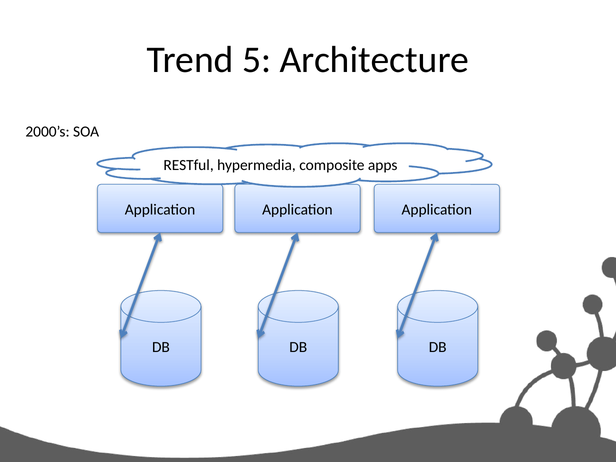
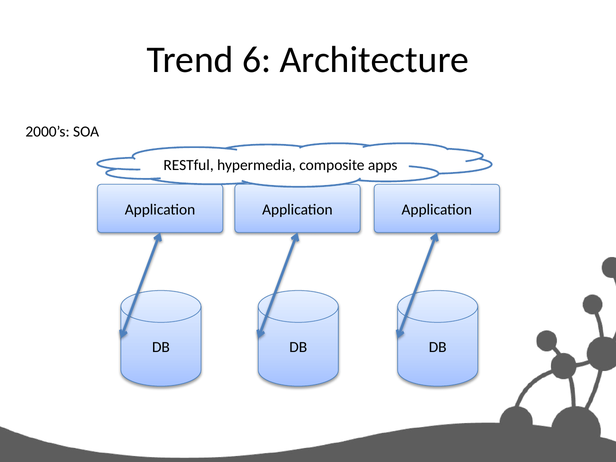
5: 5 -> 6 (257, 60)
